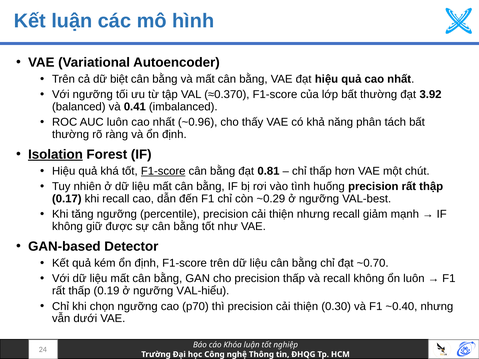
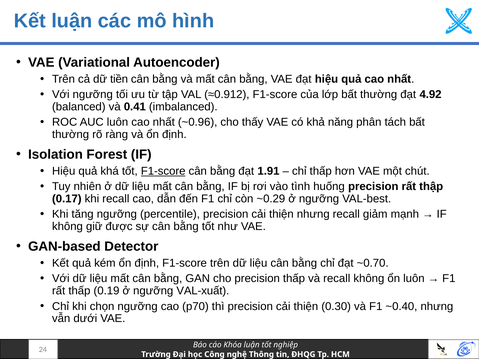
biệt: biệt -> tiền (119, 79)
≈0.370: ≈0.370 -> ≈0.912 (227, 95)
3.92: 3.92 -> 4.92 (431, 95)
Isolation underline: present -> none (55, 154)
0.81: 0.81 -> 1.91 (268, 171)
VAL-hiểu: VAL-hiểu -> VAL-xuất (203, 291)
